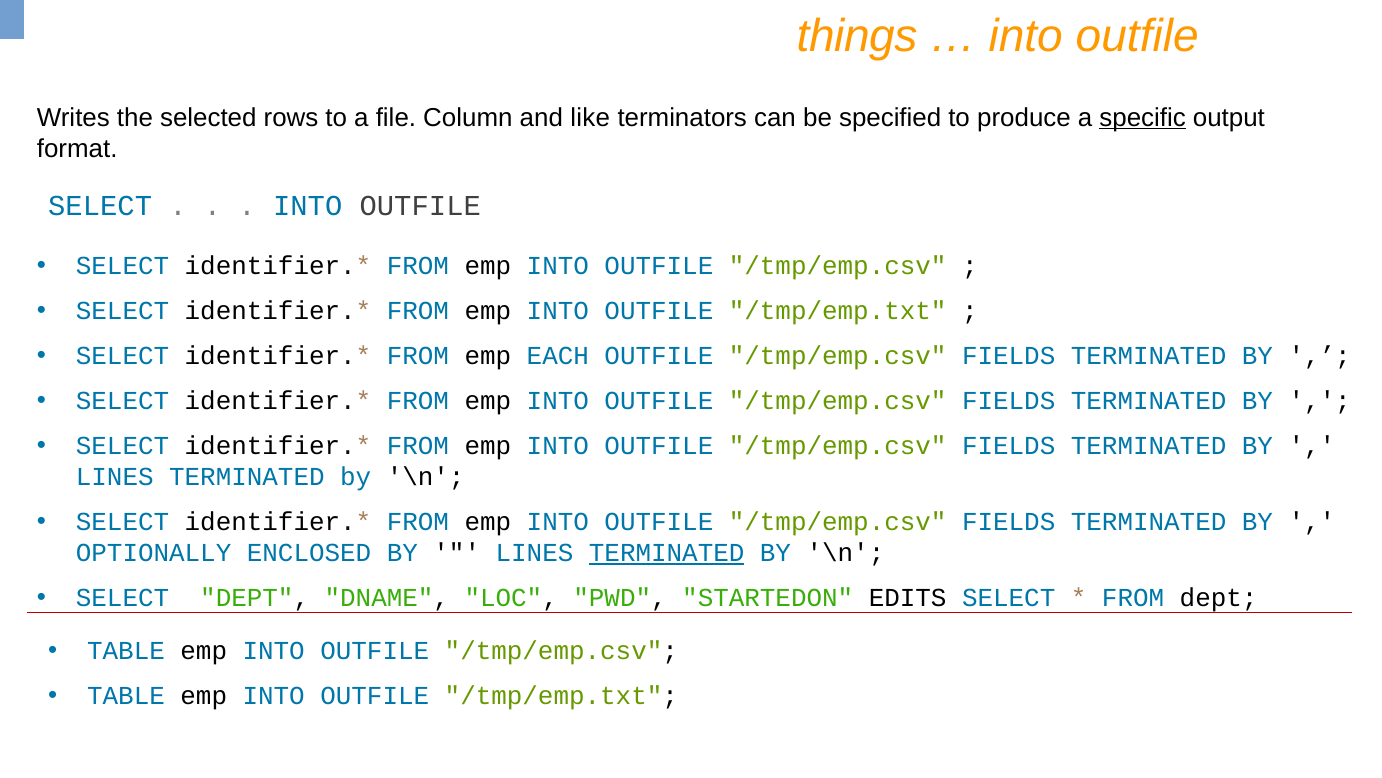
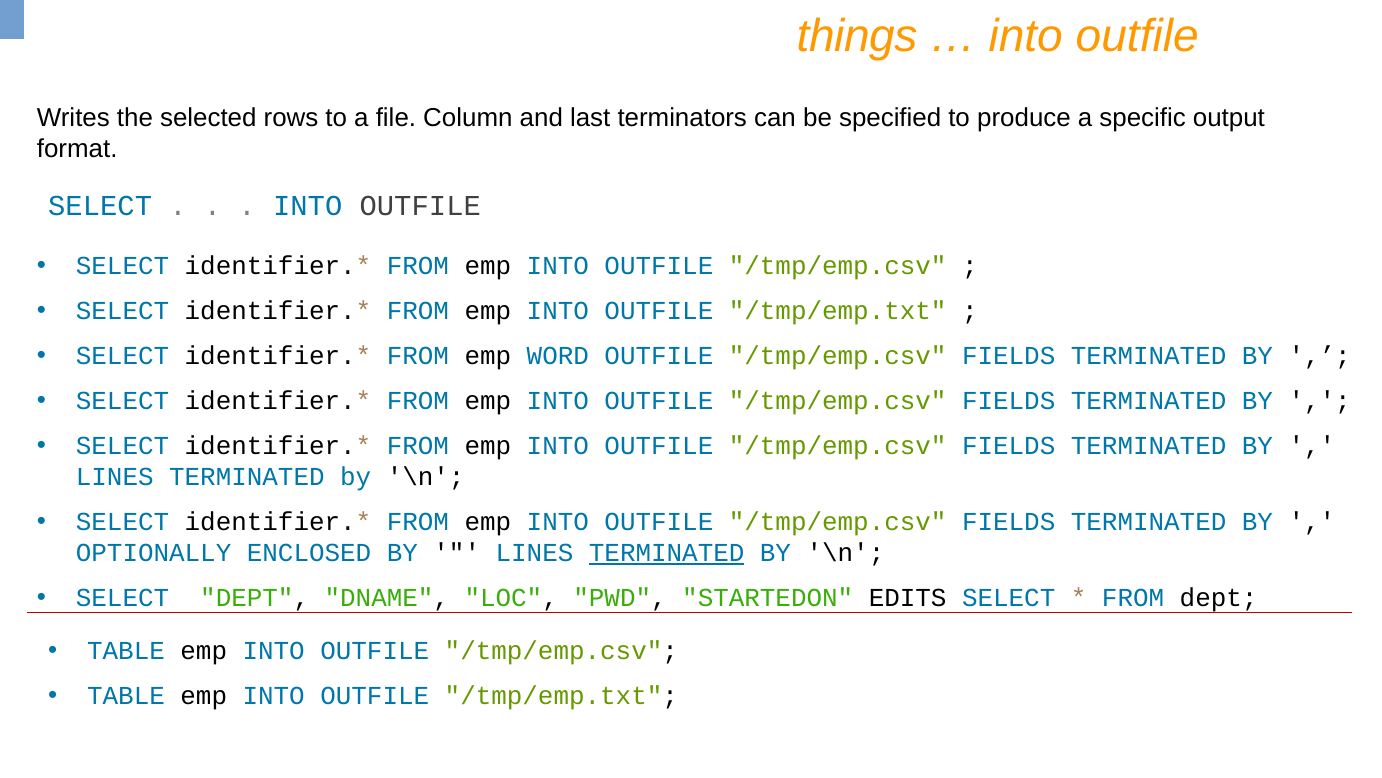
like: like -> last (590, 117)
specific underline: present -> none (1143, 117)
EACH: EACH -> WORD (558, 356)
